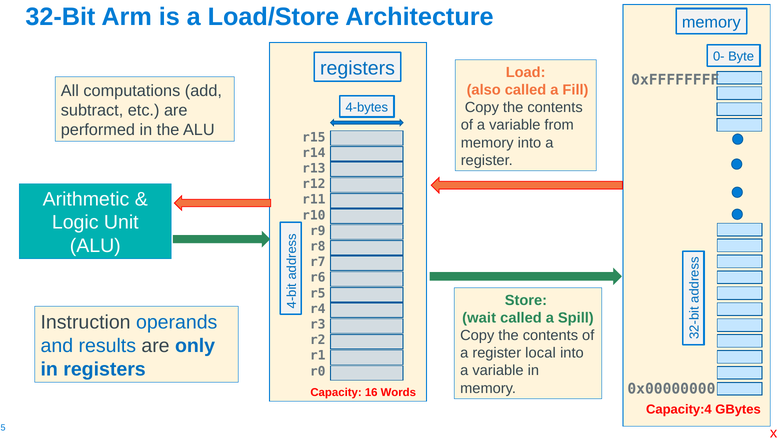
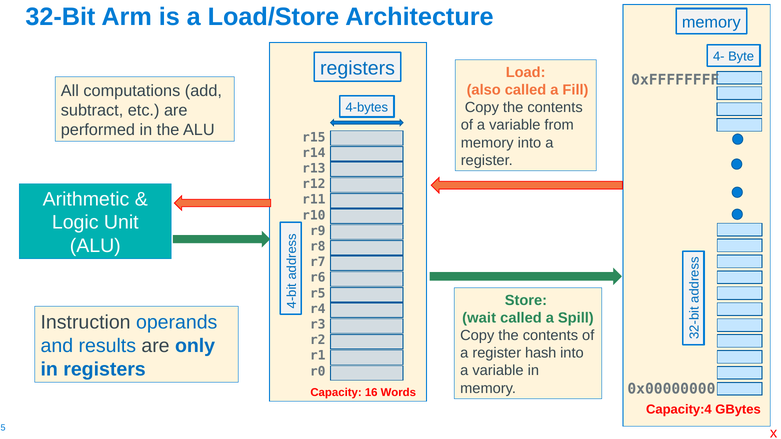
0-: 0- -> 4- (719, 56)
local: local -> hash (541, 353)
